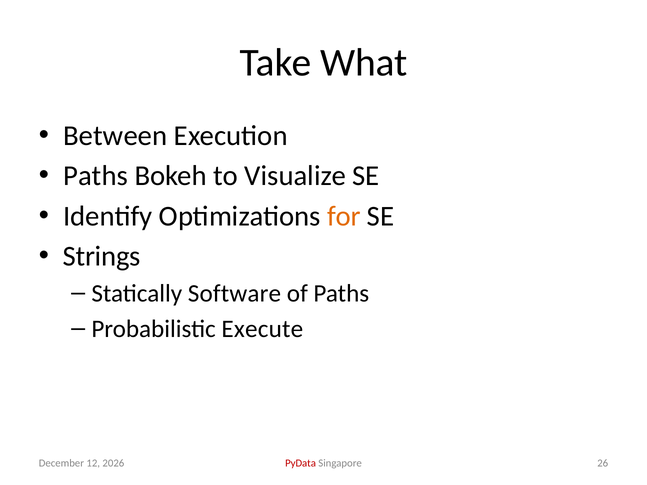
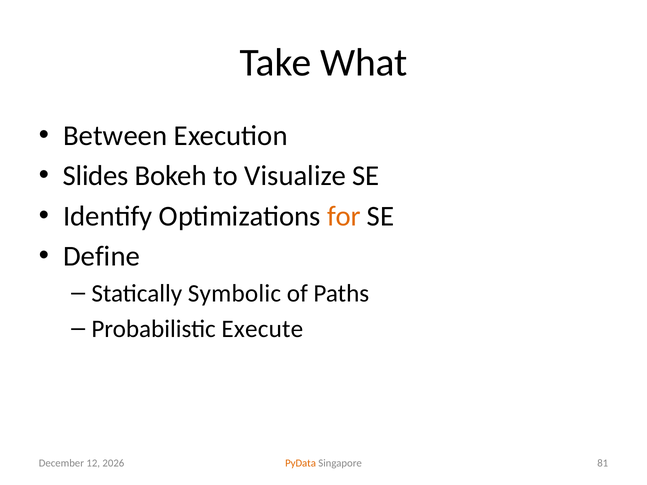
Paths: Paths -> Slides (96, 176)
Strings: Strings -> Define (102, 257)
Software: Software -> Symbolic (234, 294)
PyData colour: red -> orange (301, 463)
26: 26 -> 81 (603, 463)
